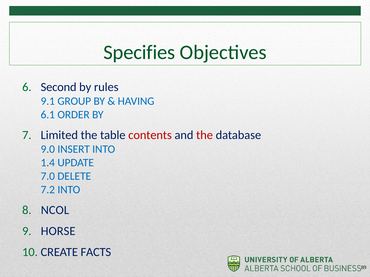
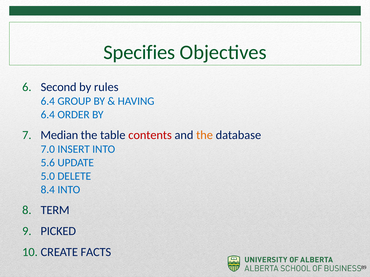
9.1: 9.1 -> 6.4 (48, 101)
6.1: 6.1 -> 6.4 (48, 115)
Limited: Limited -> Median (59, 135)
the colour: red -> orange (205, 135)
9.0: 9.0 -> 7.0 (48, 149)
1.4: 1.4 -> 5.6 (48, 163)
7.0: 7.0 -> 5.0 (48, 177)
7.2: 7.2 -> 8.4 (48, 190)
NCOL: NCOL -> TERM (55, 210)
HORSE: HORSE -> PICKED (58, 231)
